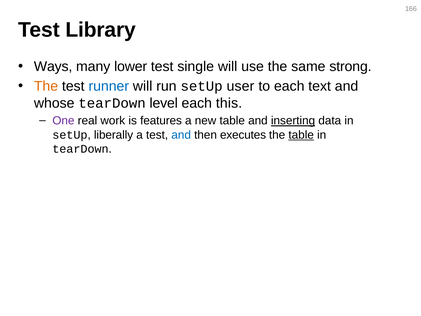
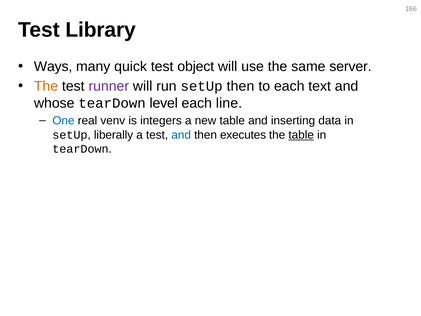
lower: lower -> quick (131, 67)
single: single -> object (196, 67)
strong: strong -> server (350, 67)
runner colour: blue -> purple (109, 86)
setUp user: user -> then (240, 86)
this: this -> line (229, 103)
One colour: purple -> blue (63, 121)
work: work -> venv (113, 121)
features: features -> integers (161, 121)
inserting underline: present -> none (293, 121)
